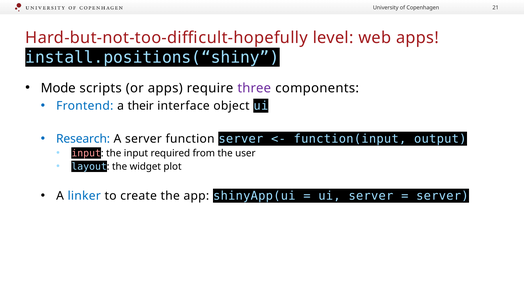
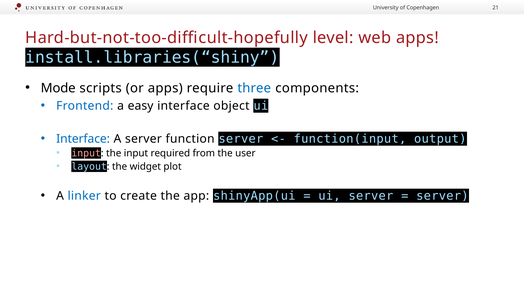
install.positions(“shiny: install.positions(“shiny -> install.libraries(“shiny (152, 57)
three colour: purple -> blue (254, 88)
their: their -> easy (141, 106)
Research: Research -> Interface (83, 139)
